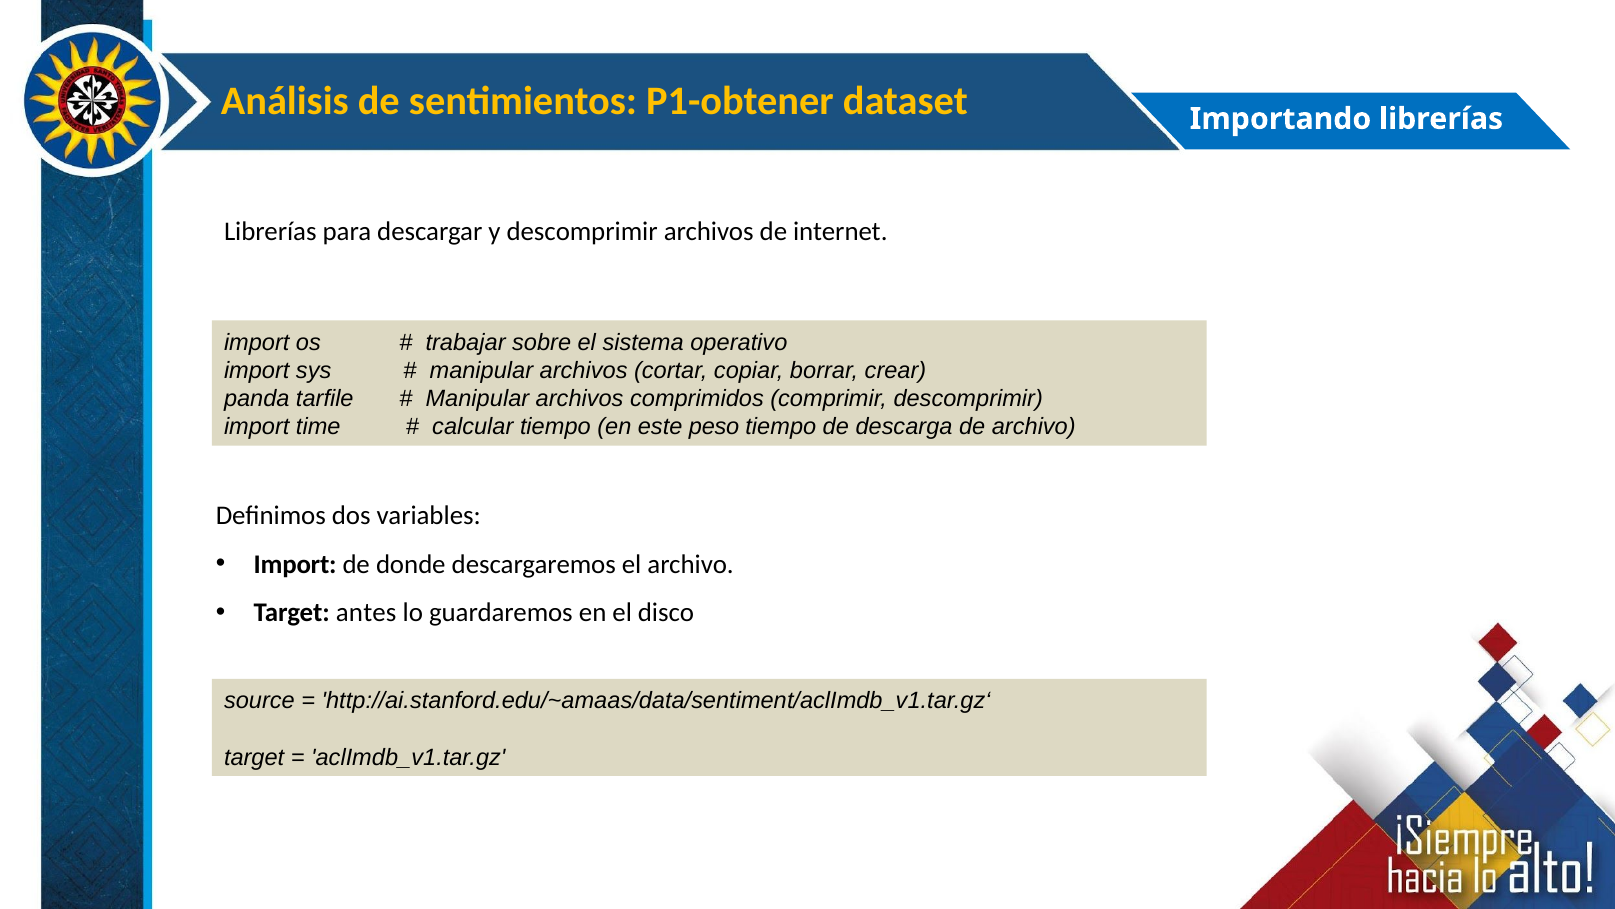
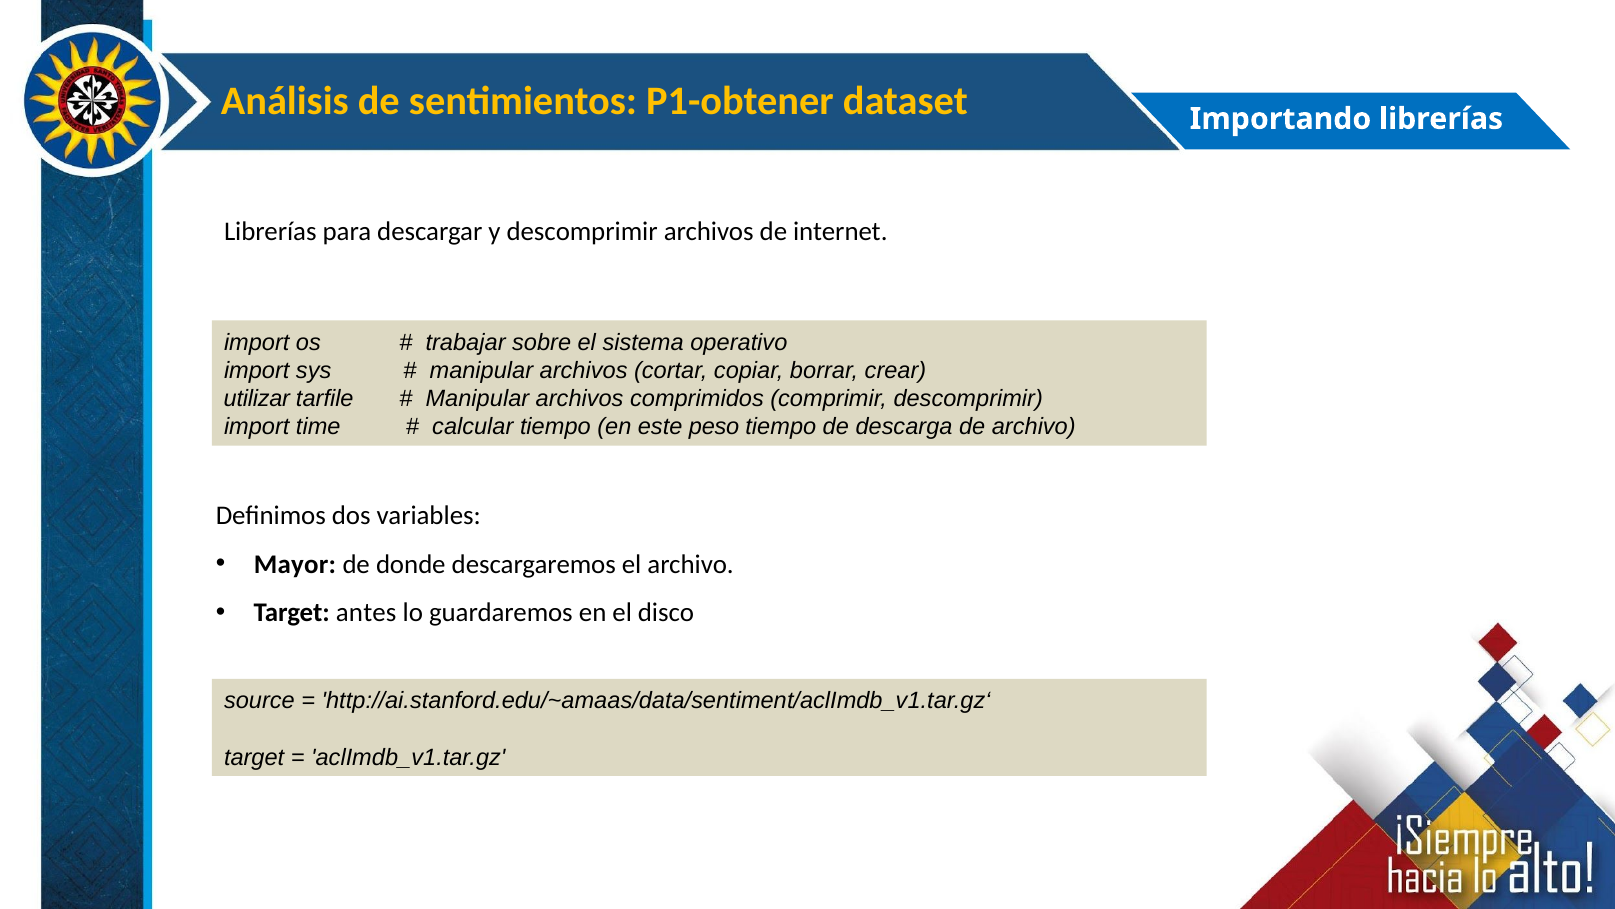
panda: panda -> utilizar (257, 399)
Import: Import -> Mayor (295, 564)
